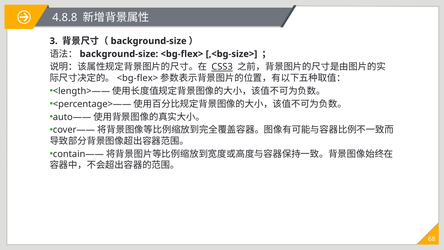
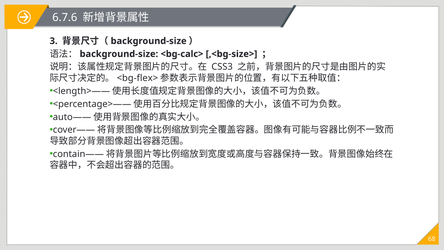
4.8.8: 4.8.8 -> 6.7.6 (65, 17)
<bg-flex>: <bg-flex> -> <bg-calc> (182, 54)
CSS3 underline: present -> none (222, 67)
